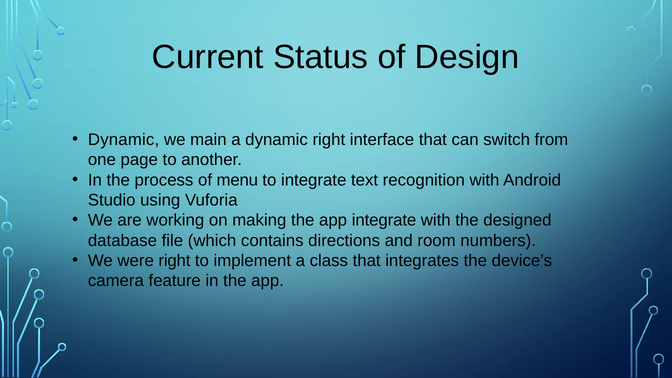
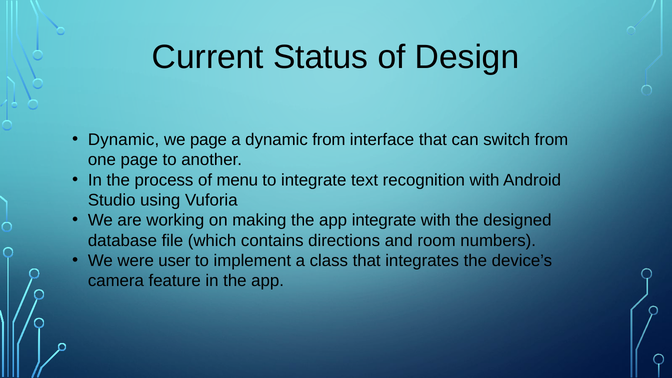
we main: main -> page (208, 140)
dynamic right: right -> from (329, 140)
were right: right -> user (174, 261)
